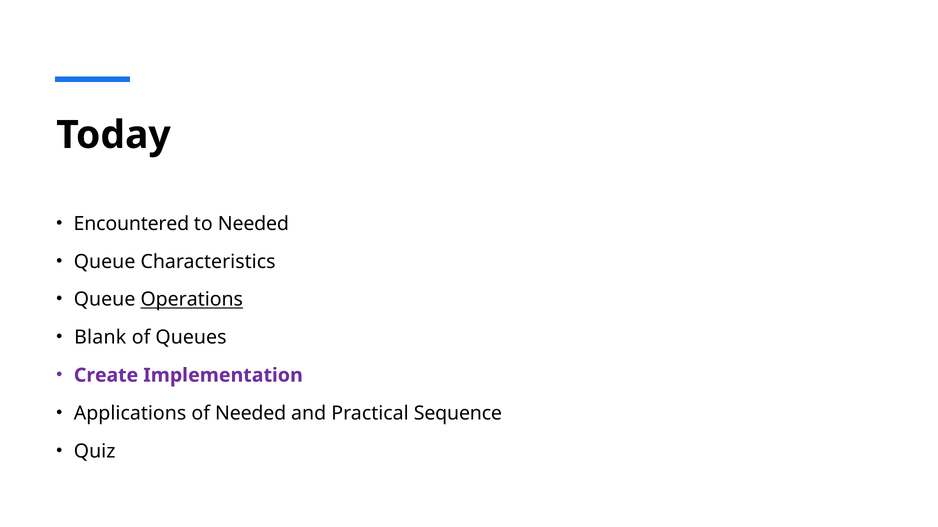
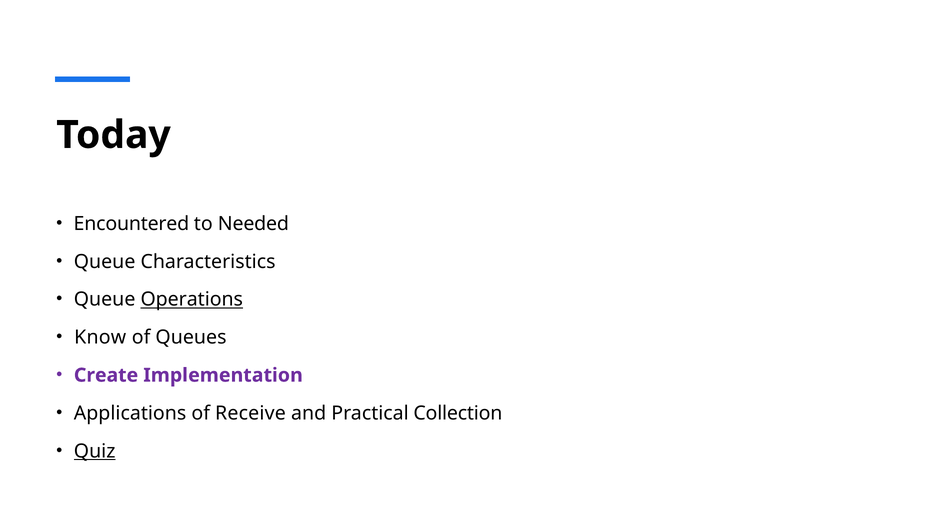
Blank: Blank -> Know (100, 338)
of Needed: Needed -> Receive (250, 414)
Sequence: Sequence -> Collection (458, 414)
Quiz underline: none -> present (95, 452)
